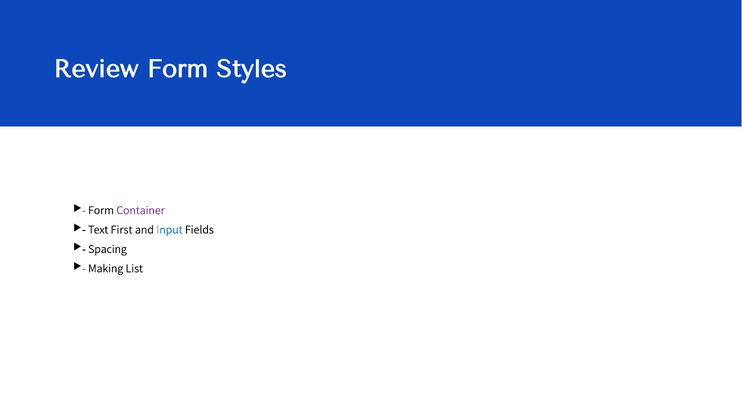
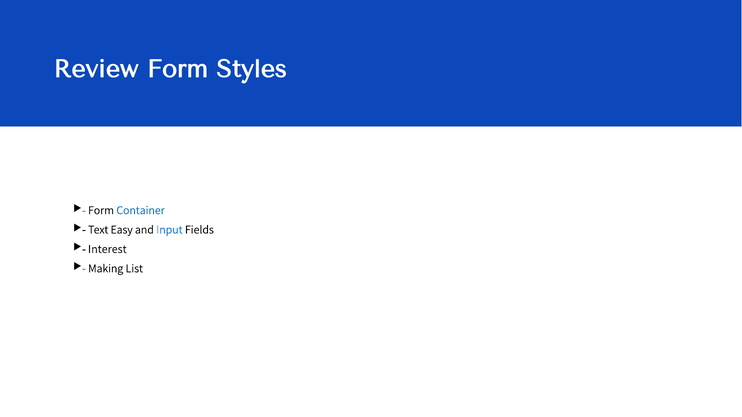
Container colour: purple -> blue (141, 210)
First: First -> Easy (122, 230)
Spacing: Spacing -> Interest (107, 249)
